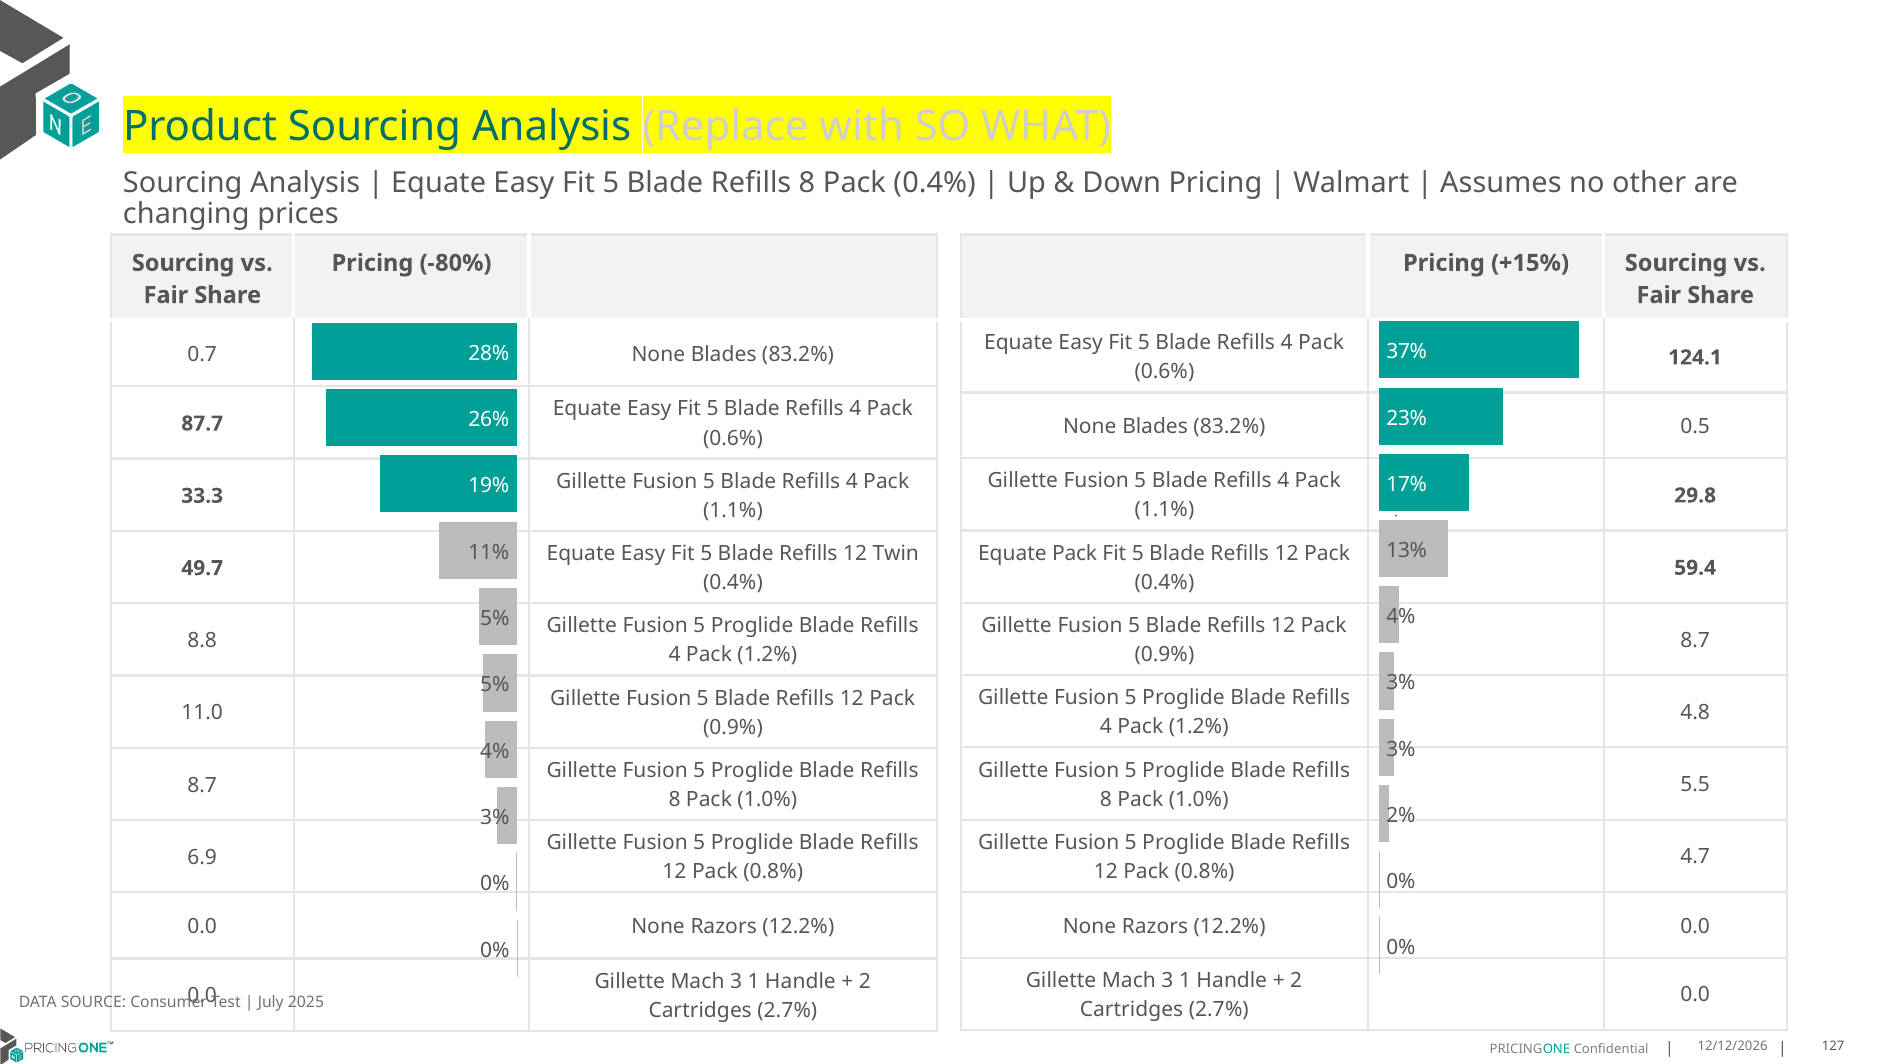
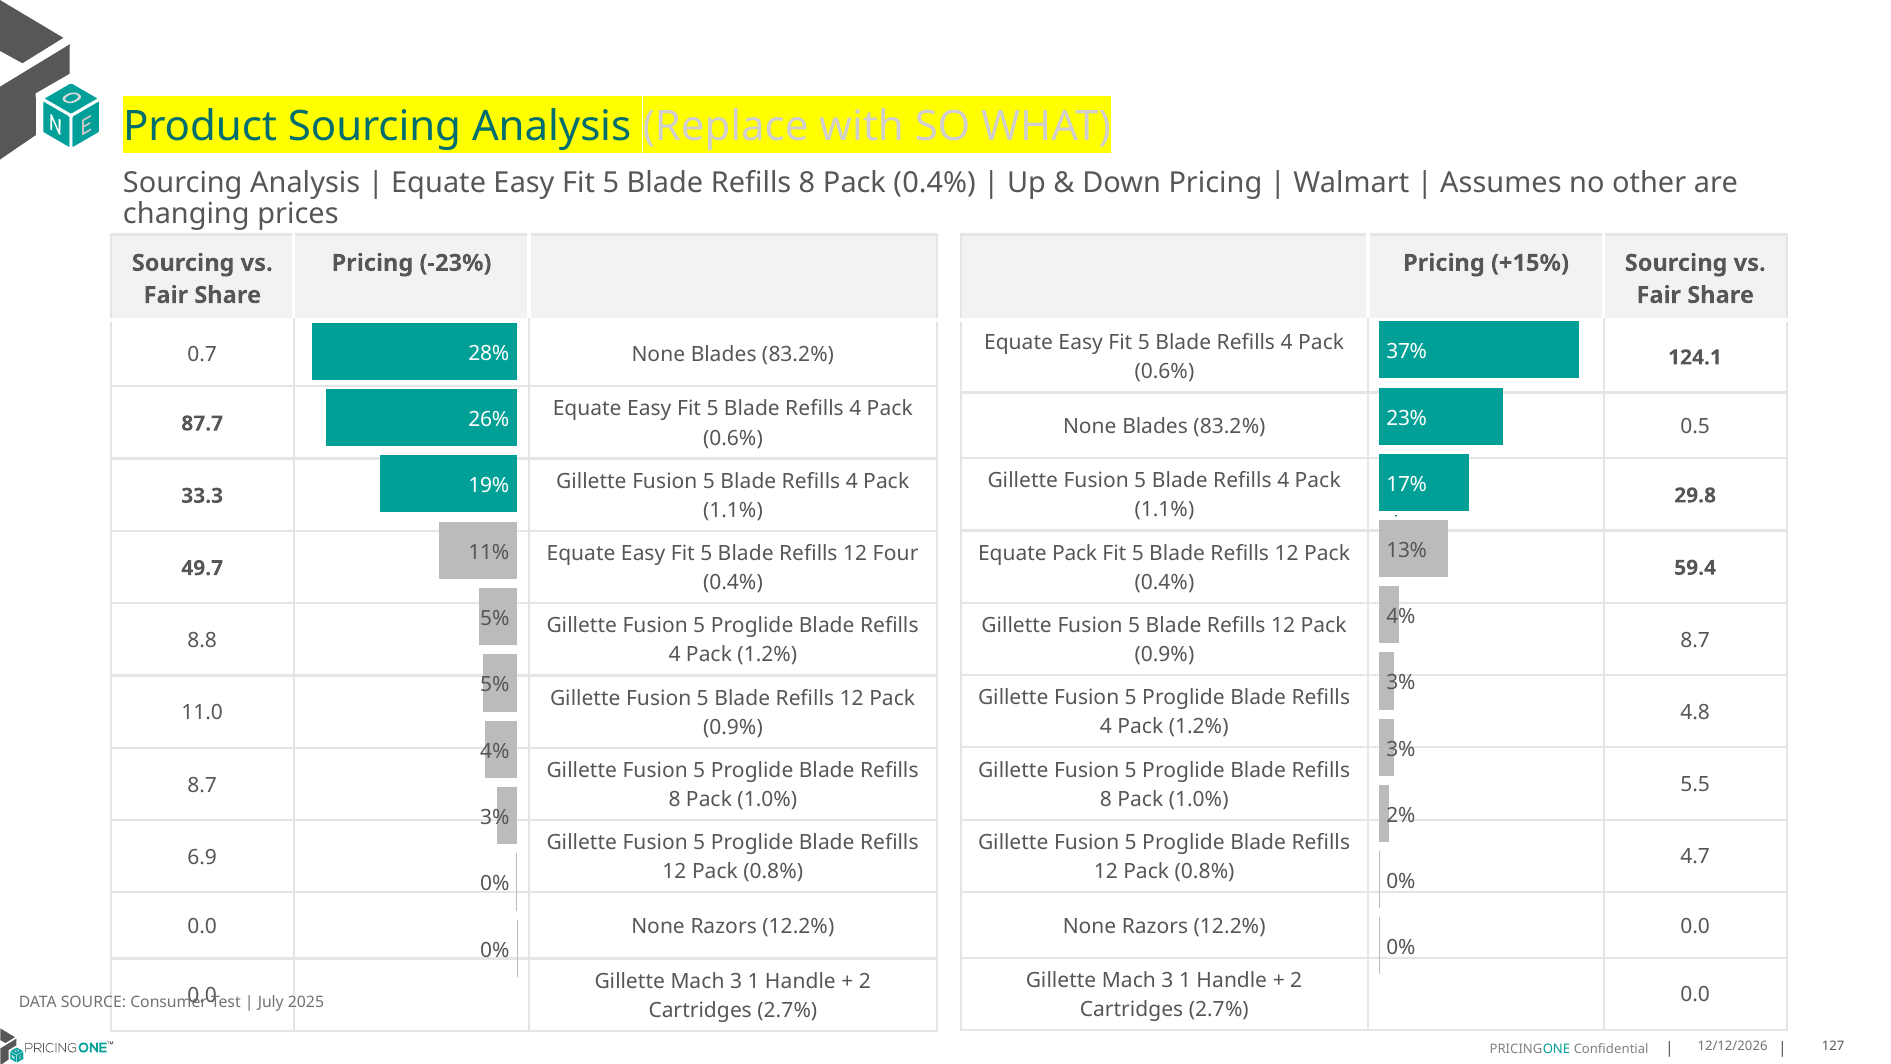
-80%: -80% -> -23% (456, 263)
Twin: Twin -> Four (896, 554)
